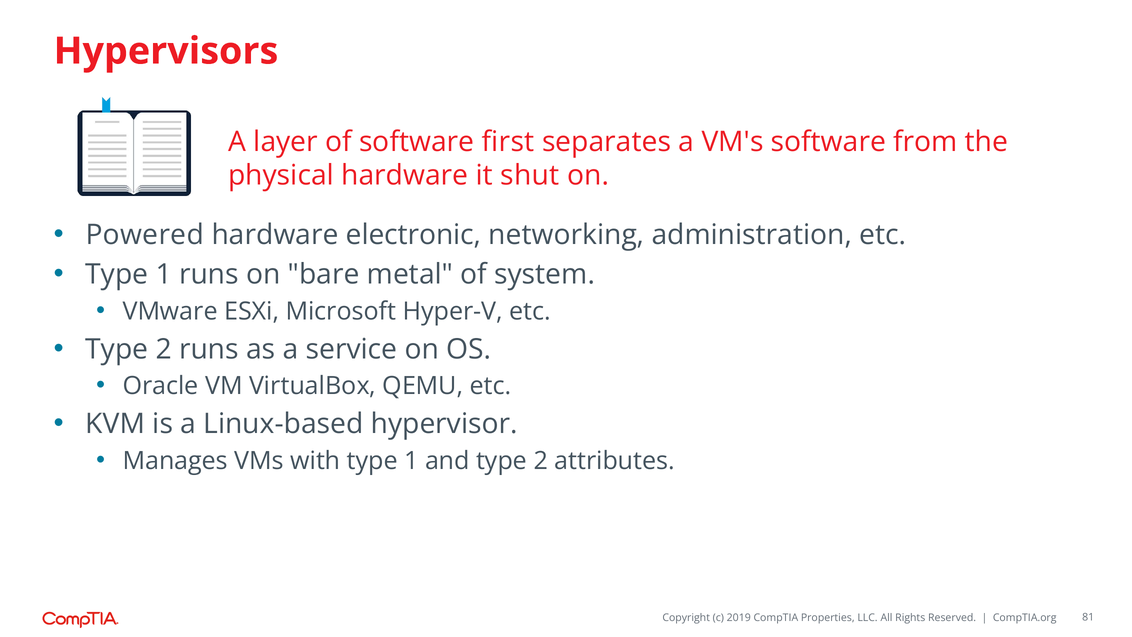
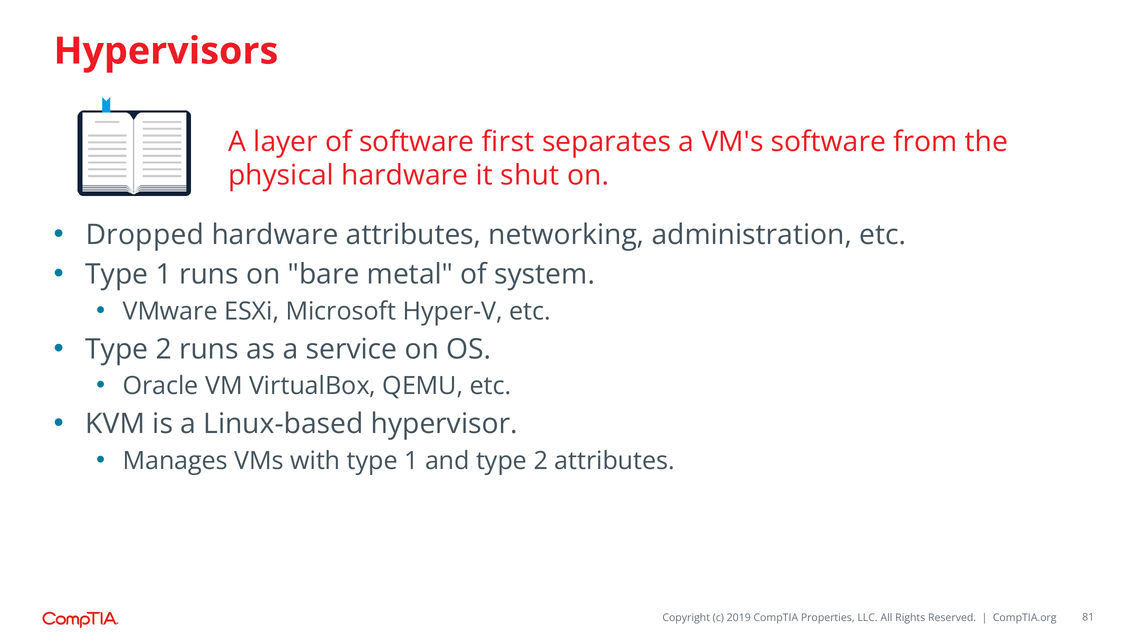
Powered: Powered -> Dropped (145, 235)
hardware electronic: electronic -> attributes (414, 235)
